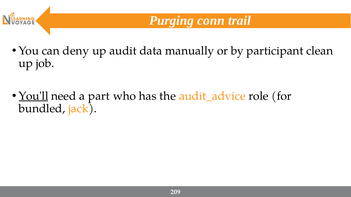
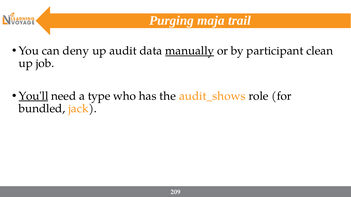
conn: conn -> maja (211, 21)
manually underline: none -> present (190, 51)
part: part -> type (99, 96)
audit_advice: audit_advice -> audit_shows (212, 96)
